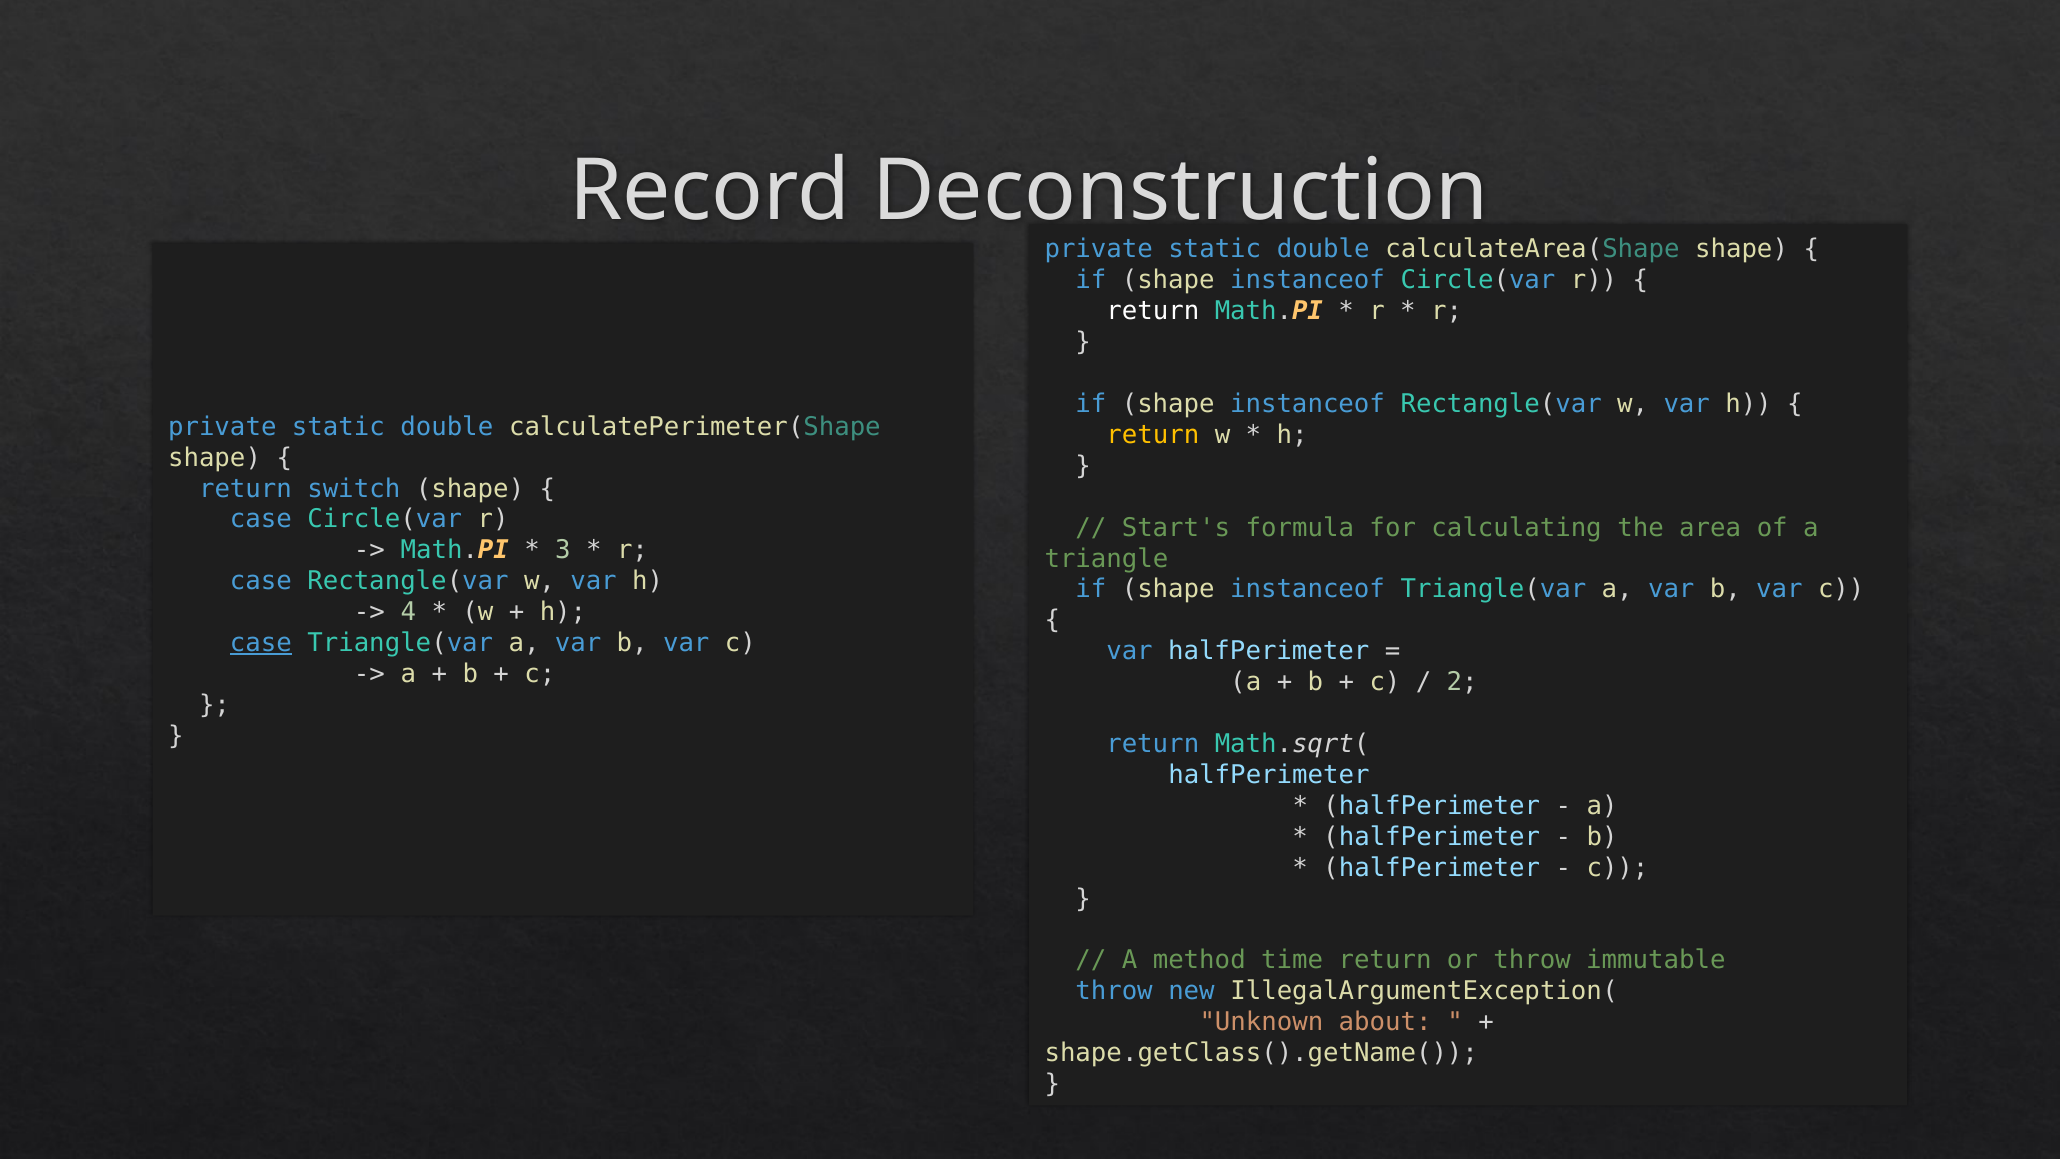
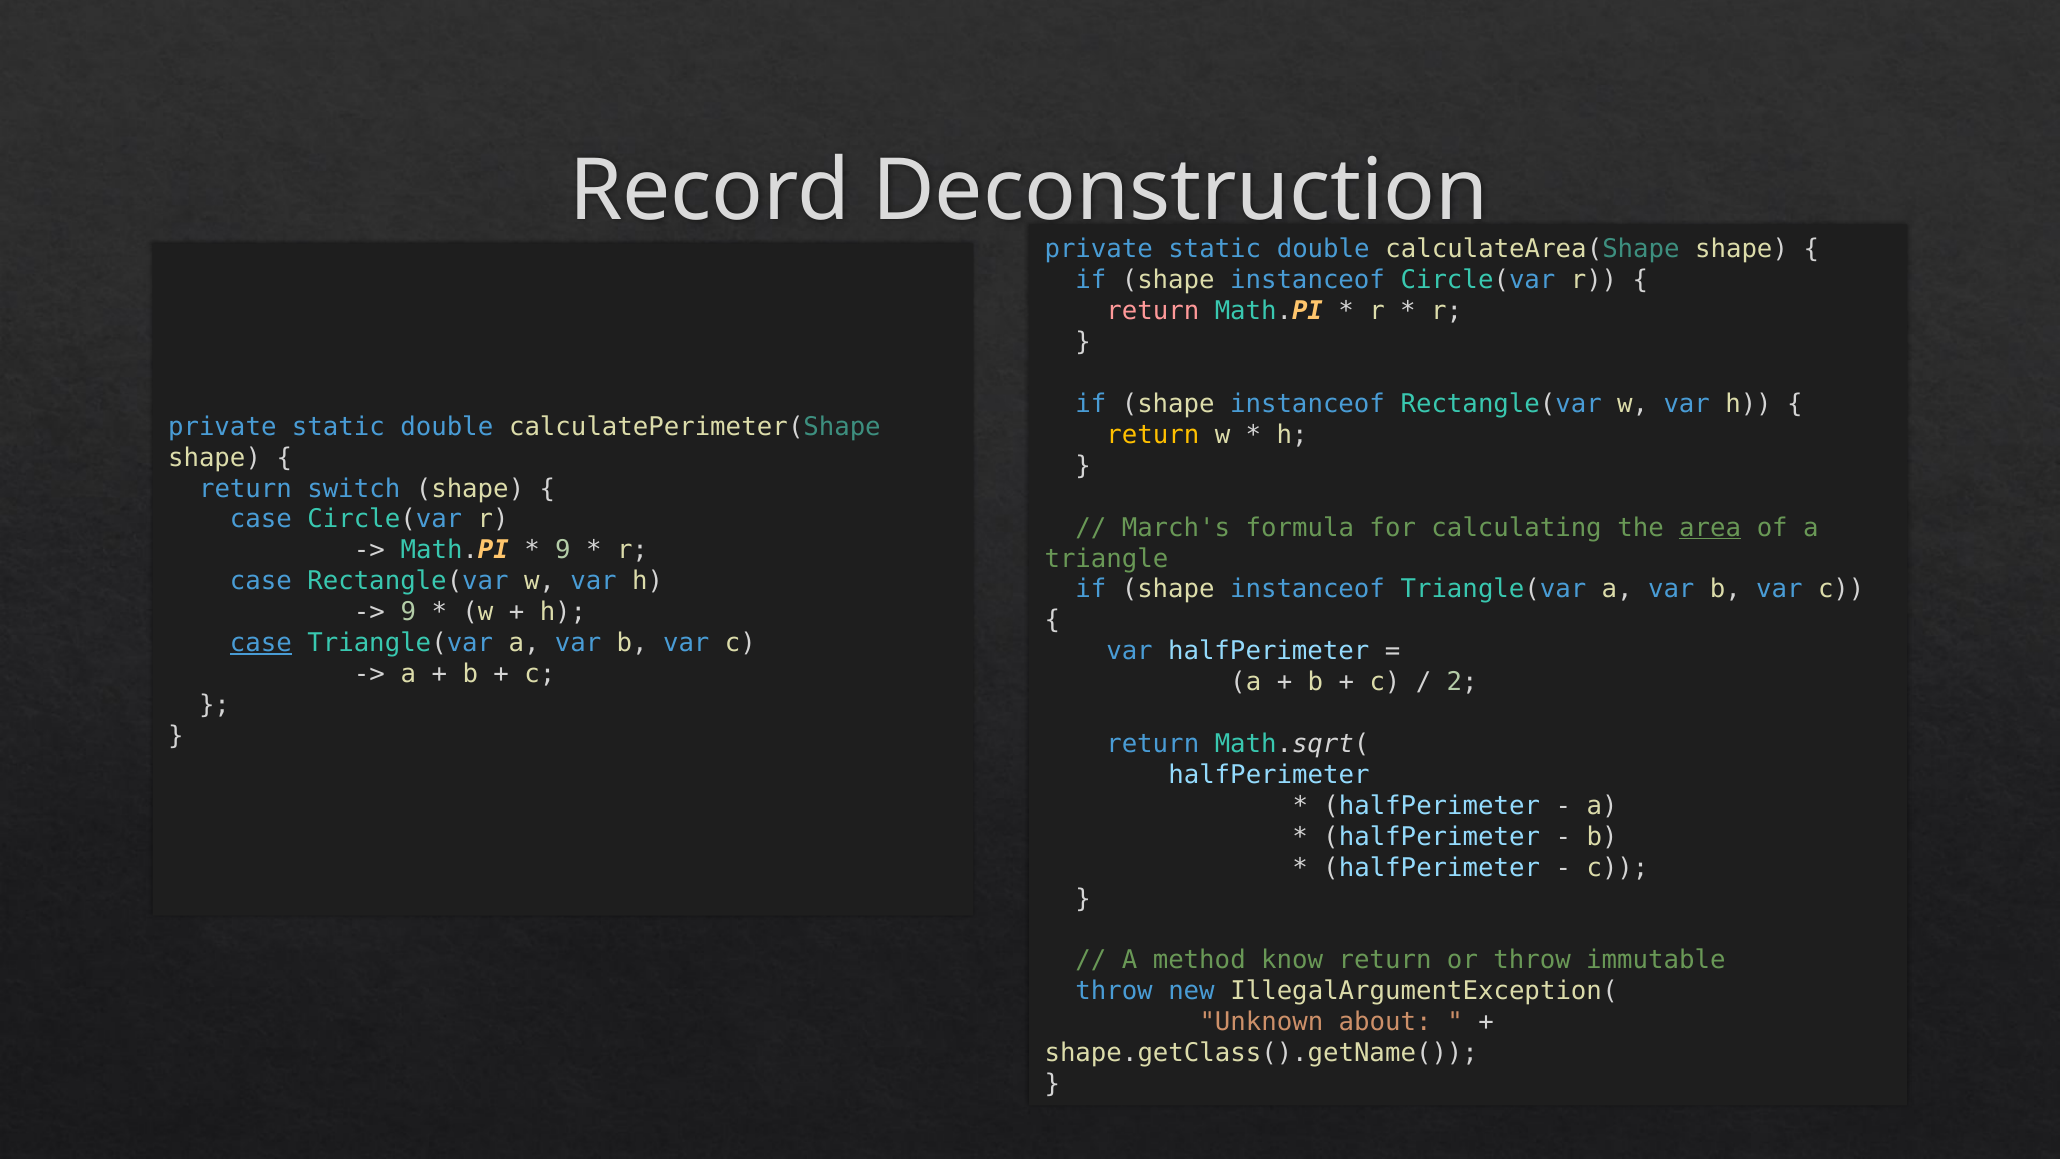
return colour: white -> pink (1153, 311)
Start's: Start's -> March's (1176, 528)
area underline: none -> present (1710, 528)
3: 3 -> 9 (563, 550)
4: 4 -> 9 (408, 612)
time: time -> know (1292, 960)
